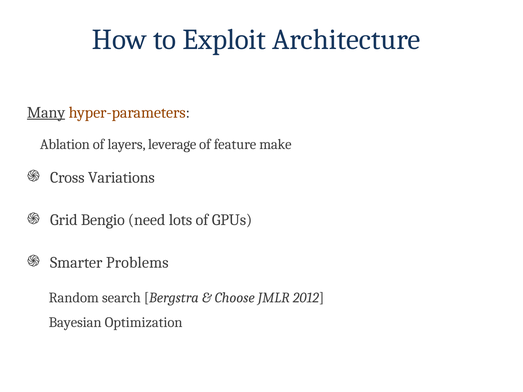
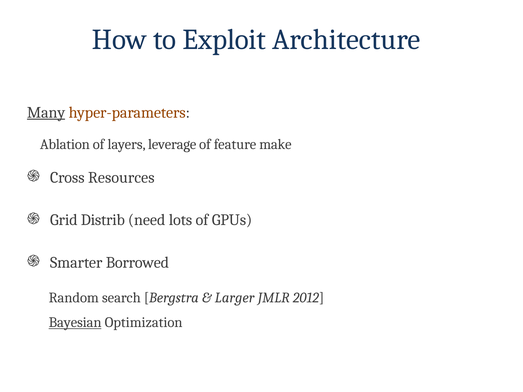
Variations: Variations -> Resources (121, 178)
Bengio: Bengio -> Distrib (103, 220)
Problems: Problems -> Borrowed (137, 263)
Choose: Choose -> Larger (235, 298)
Bayesian underline: none -> present (75, 323)
